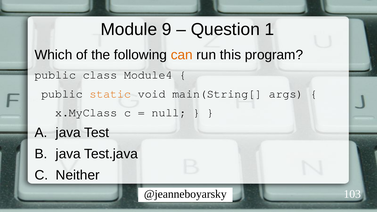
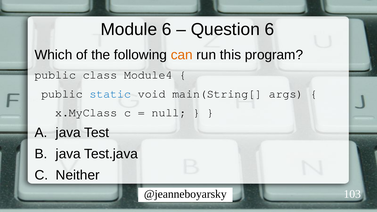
Module 9: 9 -> 6 (167, 29)
Question 1: 1 -> 6 (269, 29)
static colour: orange -> blue (110, 94)
